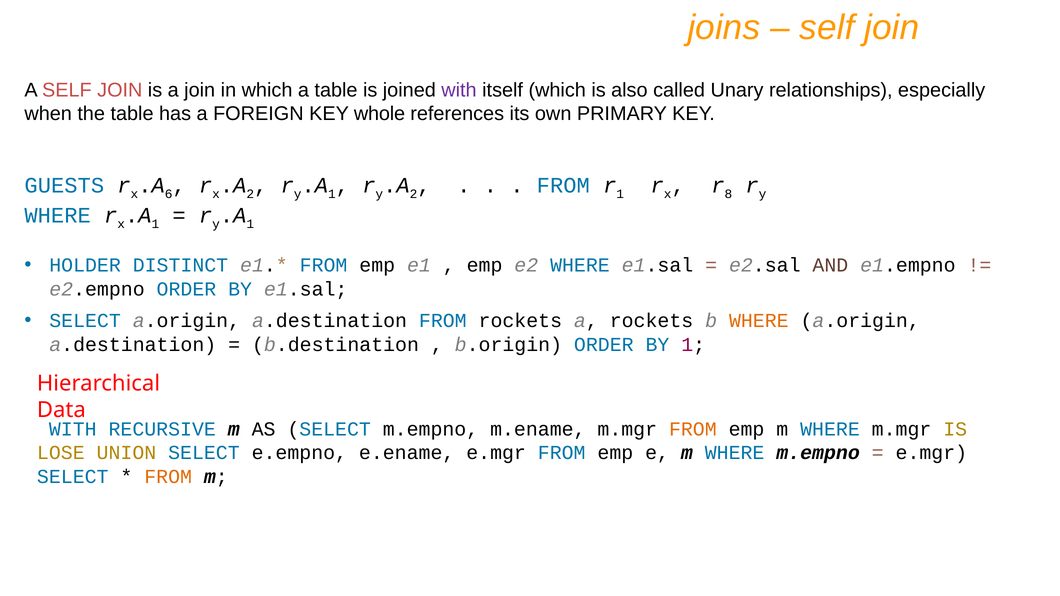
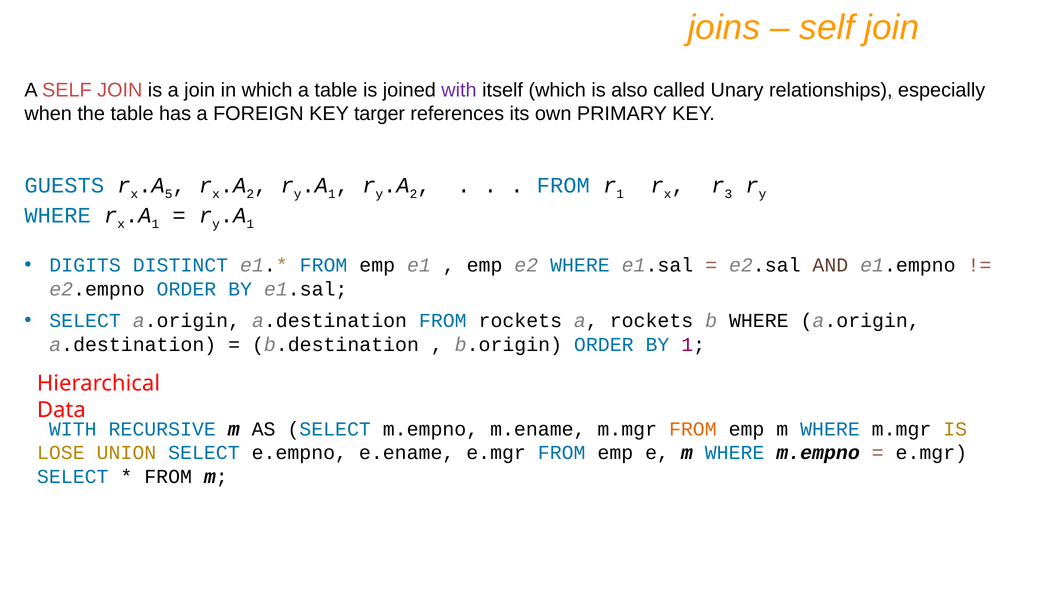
whole: whole -> targer (380, 114)
6: 6 -> 5 (169, 194)
8: 8 -> 3 (728, 194)
HOLDER: HOLDER -> DIGITS (85, 265)
WHERE colour: orange -> black (759, 321)
FROM colour: orange -> black (168, 477)
